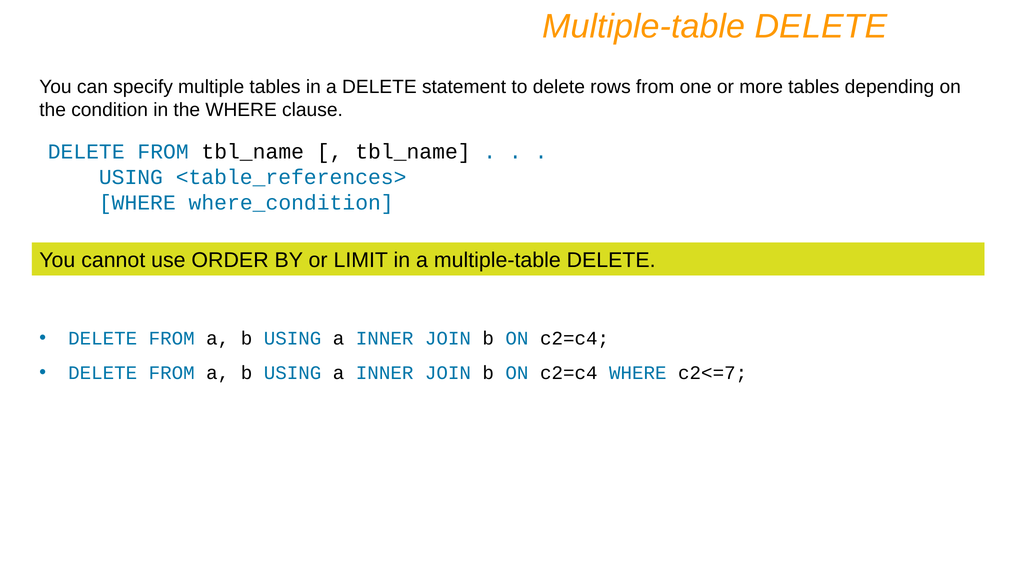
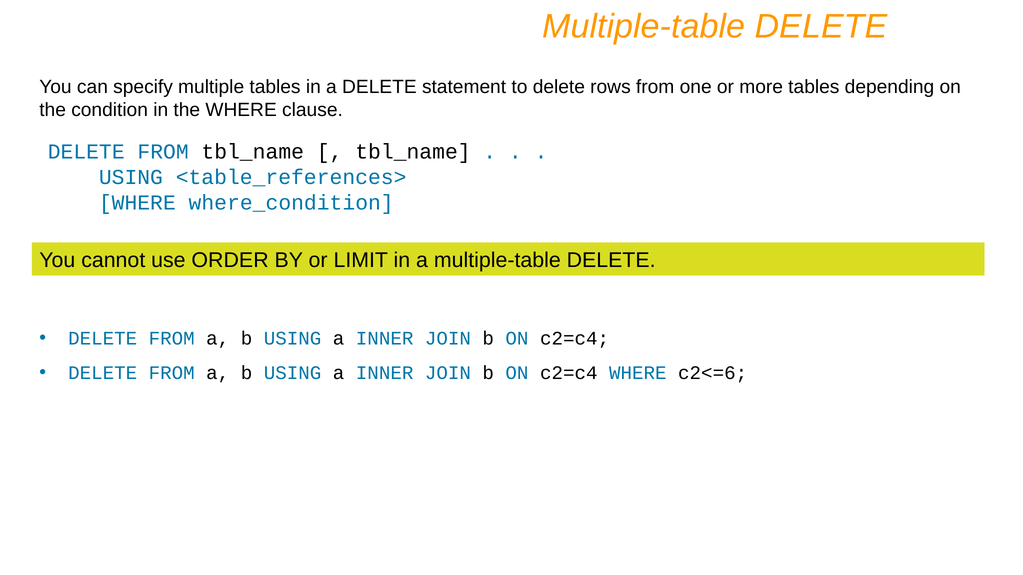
c2<=7: c2<=7 -> c2<=6 (713, 373)
